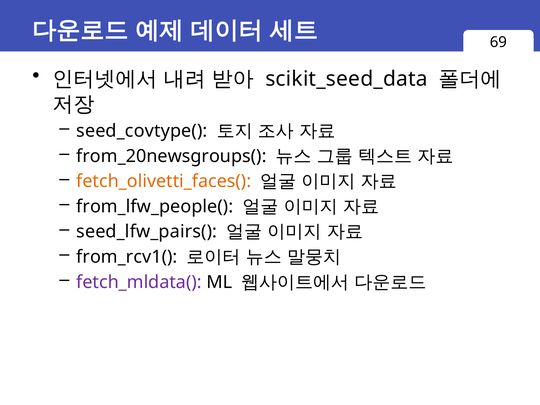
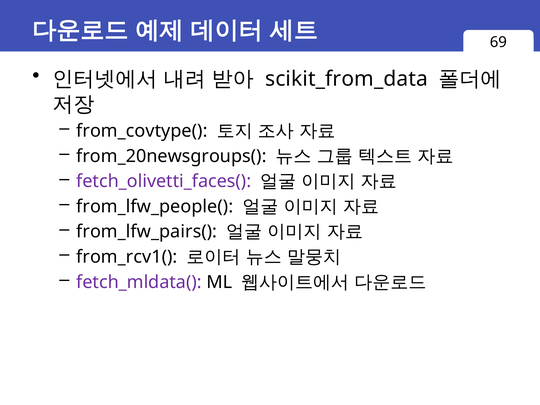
scikit_seed_data: scikit_seed_data -> scikit_from_data (347, 79)
seed_covtype(: seed_covtype( -> from_covtype( (142, 131)
fetch_olivetti_faces( colour: orange -> purple (164, 181)
seed_lfw_pairs(: seed_lfw_pairs( -> from_lfw_pairs( (147, 232)
